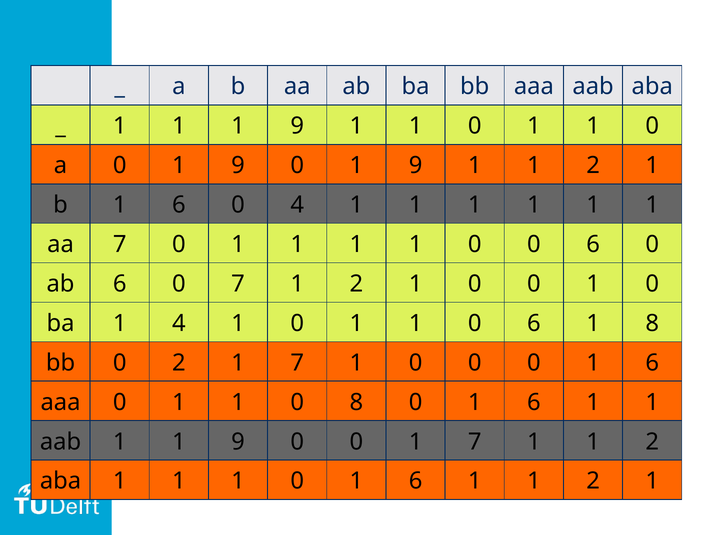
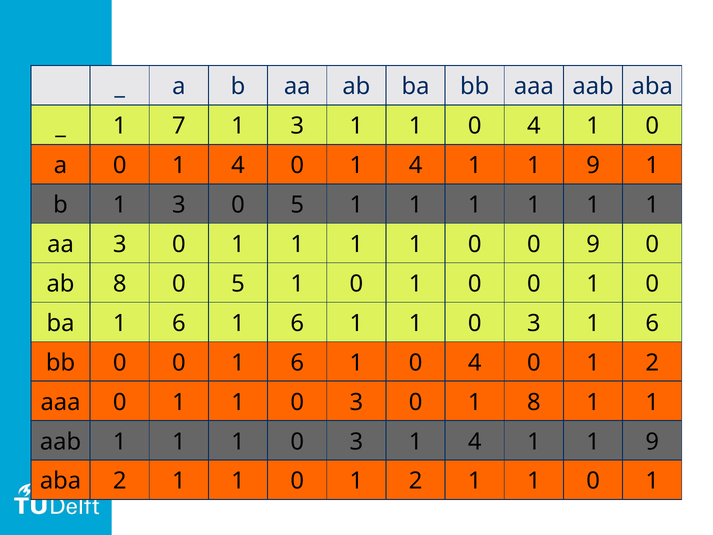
1: 1 -> 7 (179, 126)
9: 9 -> 3 (297, 126)
1: 1 -> 4 (534, 126)
a 0 1 9: 9 -> 4 (238, 165)
9: 9 -> 4 (416, 165)
2: 2 -> 9 (593, 165)
b 1 6: 6 -> 3 (179, 205)
4: 4 -> 5 (297, 205)
aa 7: 7 -> 3 (120, 244)
0 0 6: 6 -> 9 (593, 244)
ab 6: 6 -> 8 (120, 284)
7: 7 -> 5 (238, 284)
2: 2 -> 0 (356, 284)
ba 1 4: 4 -> 6 (179, 323)
0: 0 -> 6 (297, 323)
6: 6 -> 3 (534, 323)
8: 8 -> 6 (652, 323)
bb 0 2: 2 -> 0 (179, 363)
7: 7 -> 6 (297, 363)
0: 0 -> 4 (475, 363)
6: 6 -> 2 (652, 363)
8: 8 -> 3 (356, 402)
6: 6 -> 8 (534, 402)
aab 1 1 9: 9 -> 1 (238, 441)
0: 0 -> 3 (356, 441)
7: 7 -> 4 (475, 441)
2: 2 -> 9 (652, 441)
aba 1: 1 -> 2 (120, 481)
1 0 1 6: 6 -> 2 (416, 481)
2: 2 -> 0 (593, 481)
